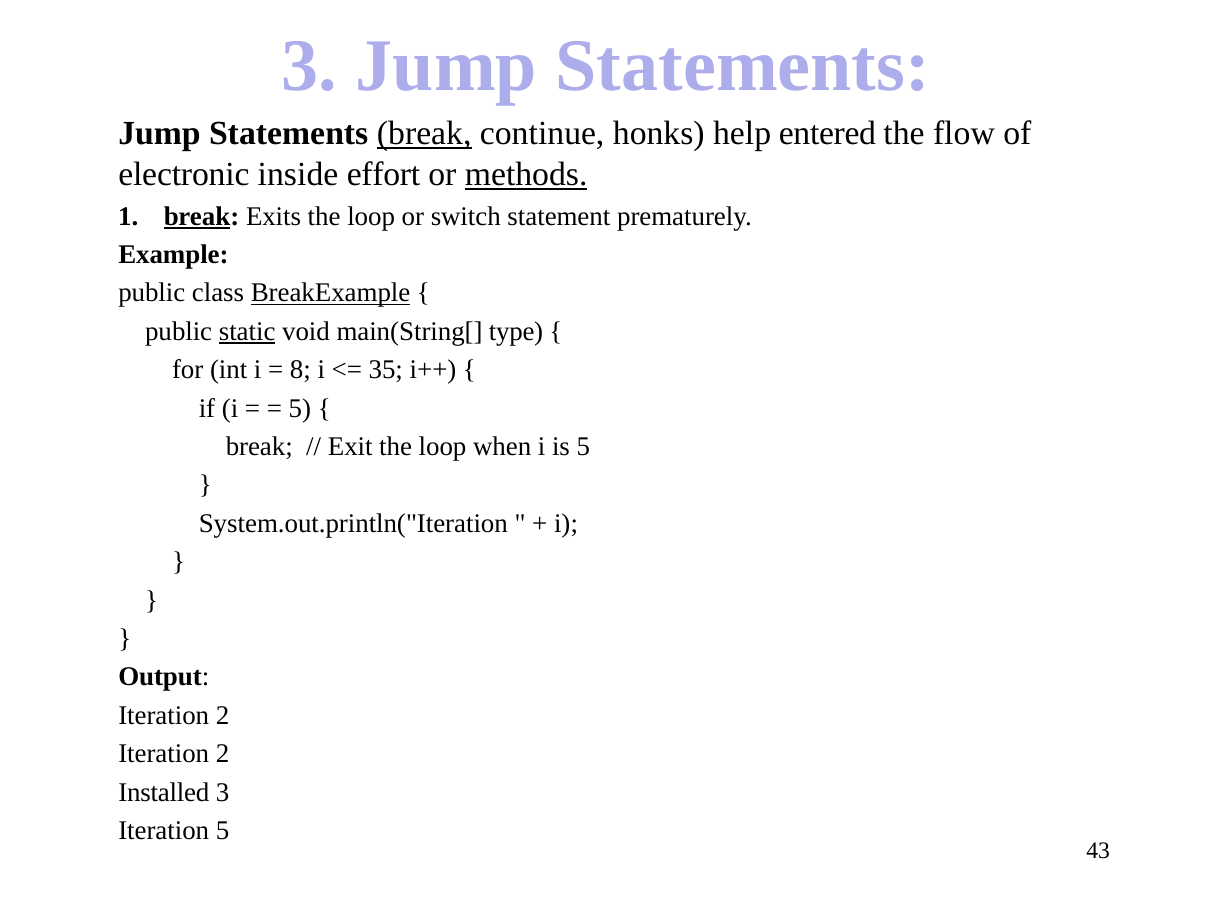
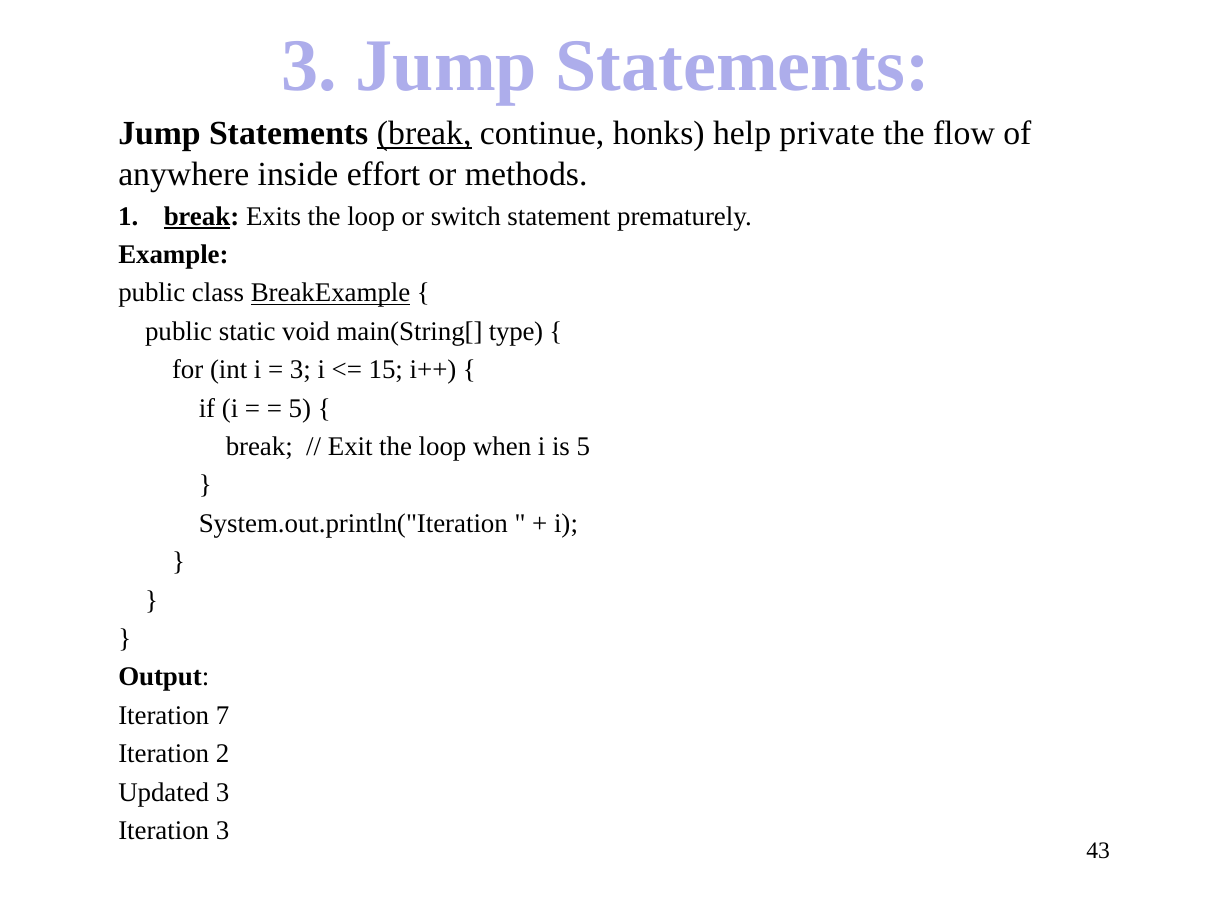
entered: entered -> private (827, 134)
electronic: electronic -> anywhere (184, 174)
methods underline: present -> none (526, 174)
static underline: present -> none (247, 331)
8: 8 -> 3 (300, 370)
35: 35 -> 15 (386, 370)
2: 2 -> 7 (223, 715)
Installed: Installed -> Updated (164, 792)
Iteration 5: 5 -> 3 (223, 830)
